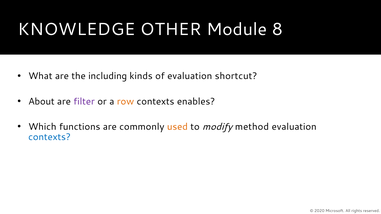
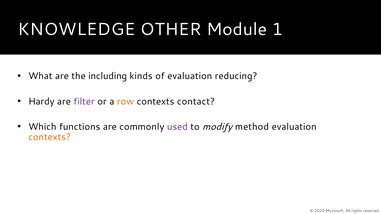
8: 8 -> 1 (277, 29)
shortcut: shortcut -> reducing (236, 76)
About: About -> Hardy (41, 102)
enables: enables -> contact (196, 102)
used colour: orange -> purple (177, 127)
contexts colour: blue -> orange (50, 137)
